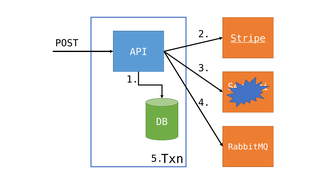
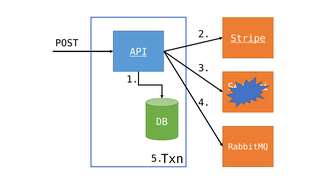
API underline: none -> present (139, 52)
